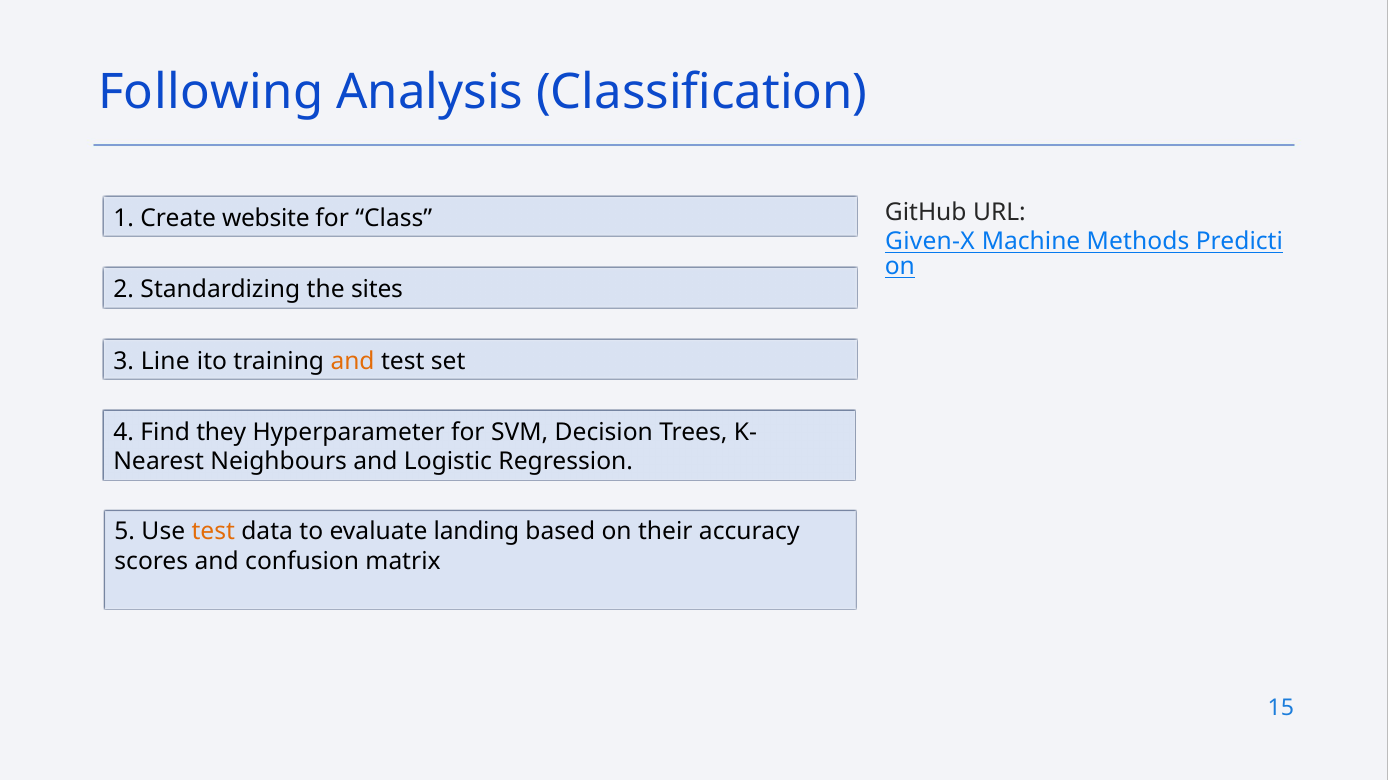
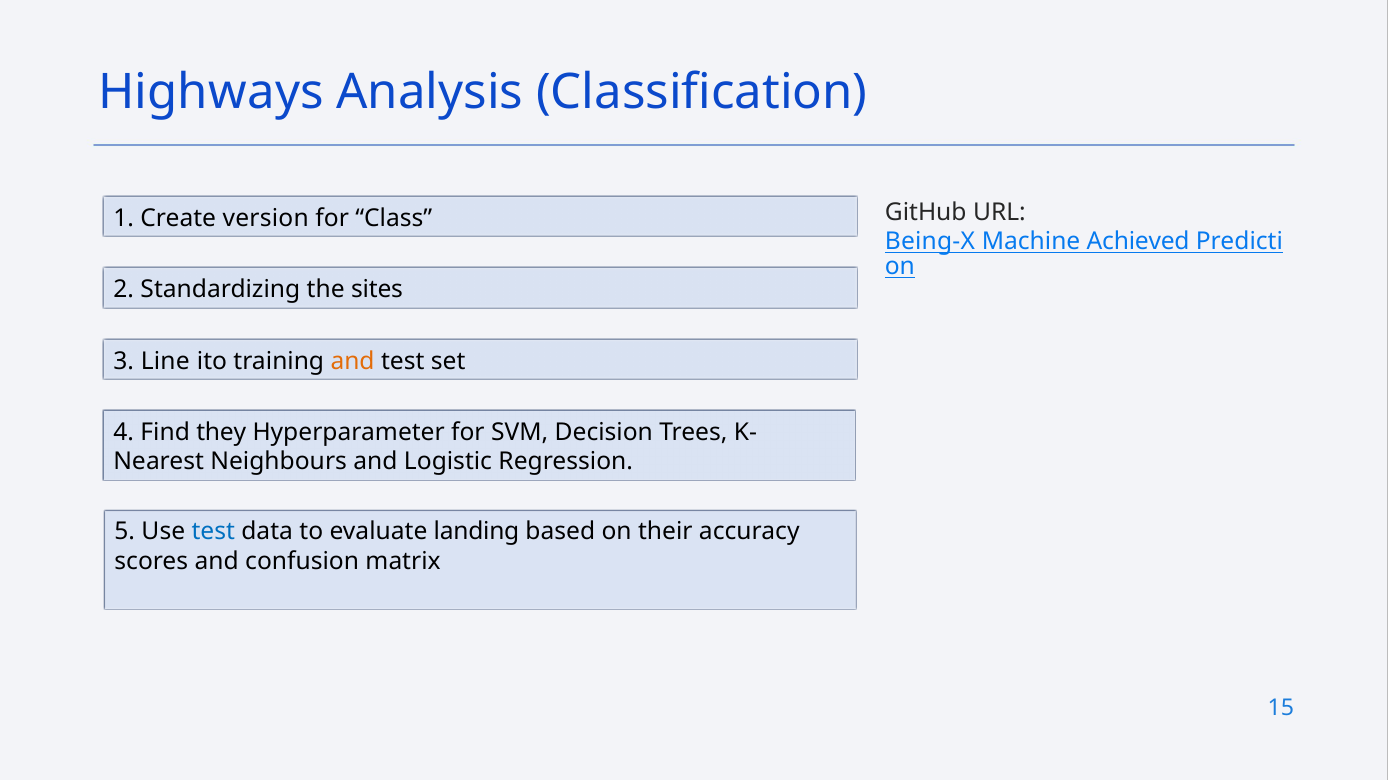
Following: Following -> Highways (211, 93)
website: website -> version (266, 218)
Given-X: Given-X -> Being-X (930, 242)
Methods: Methods -> Achieved (1138, 242)
test colour: orange -> blue (213, 532)
